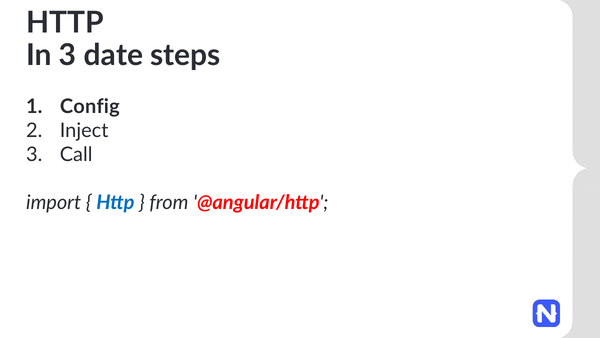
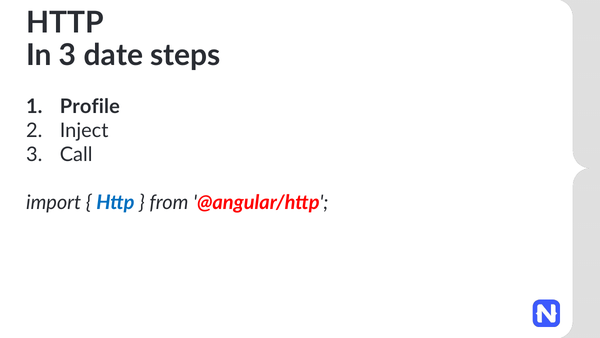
Config: Config -> Profile (90, 106)
